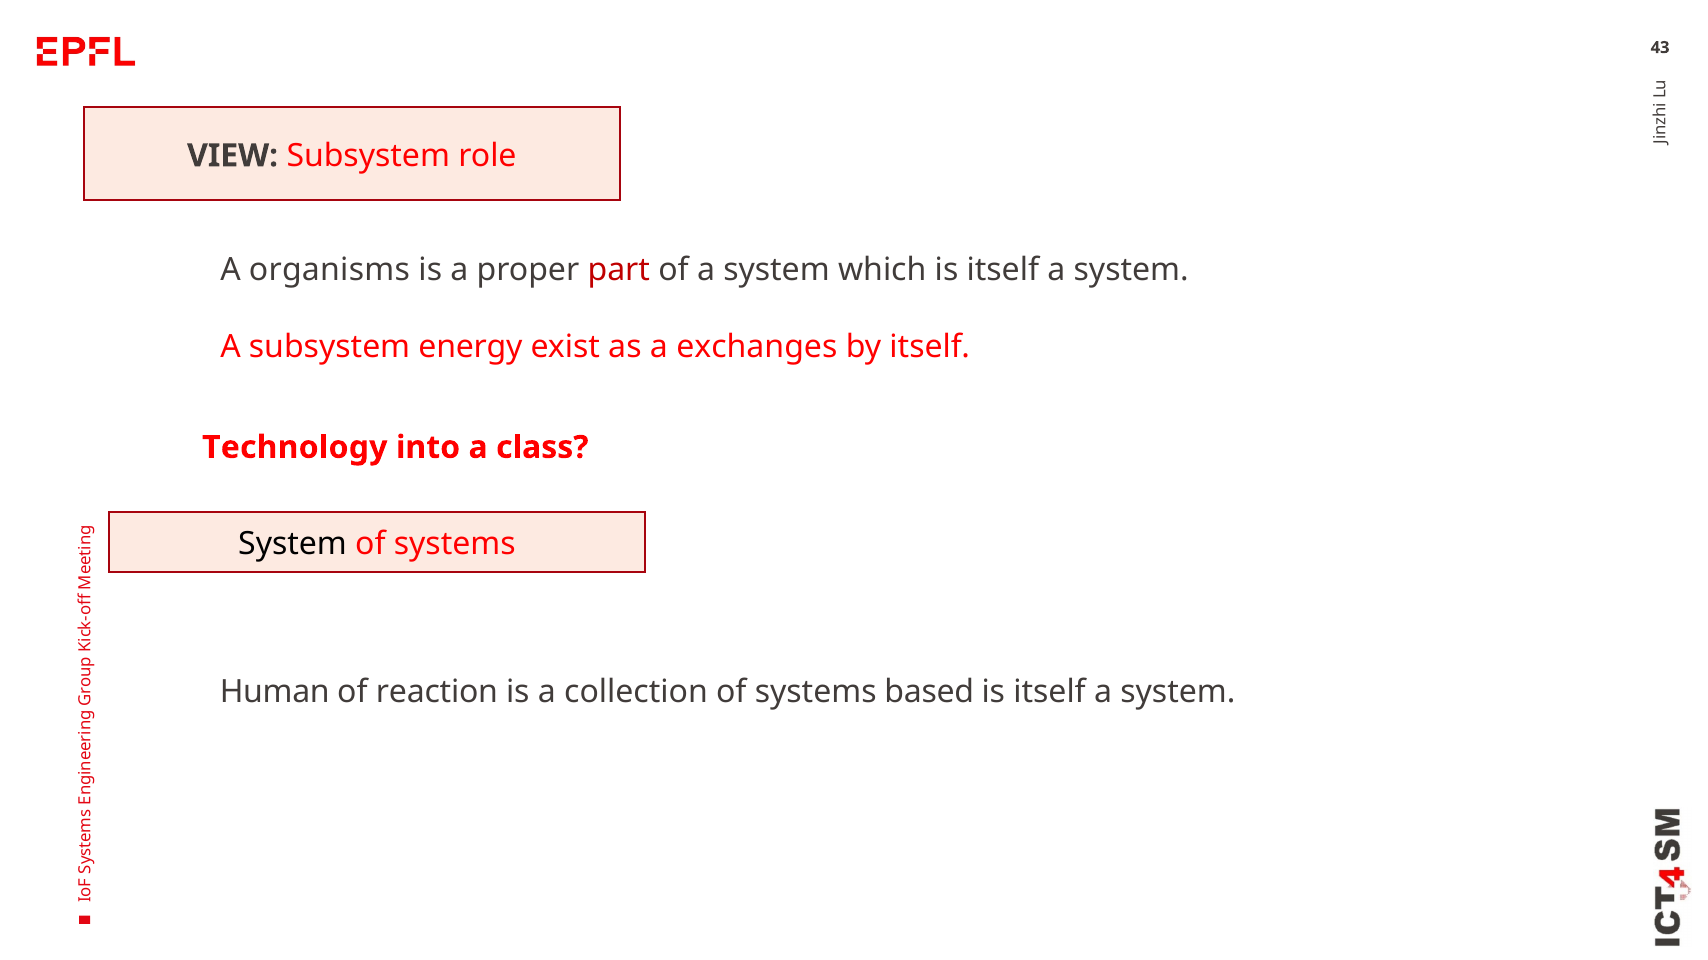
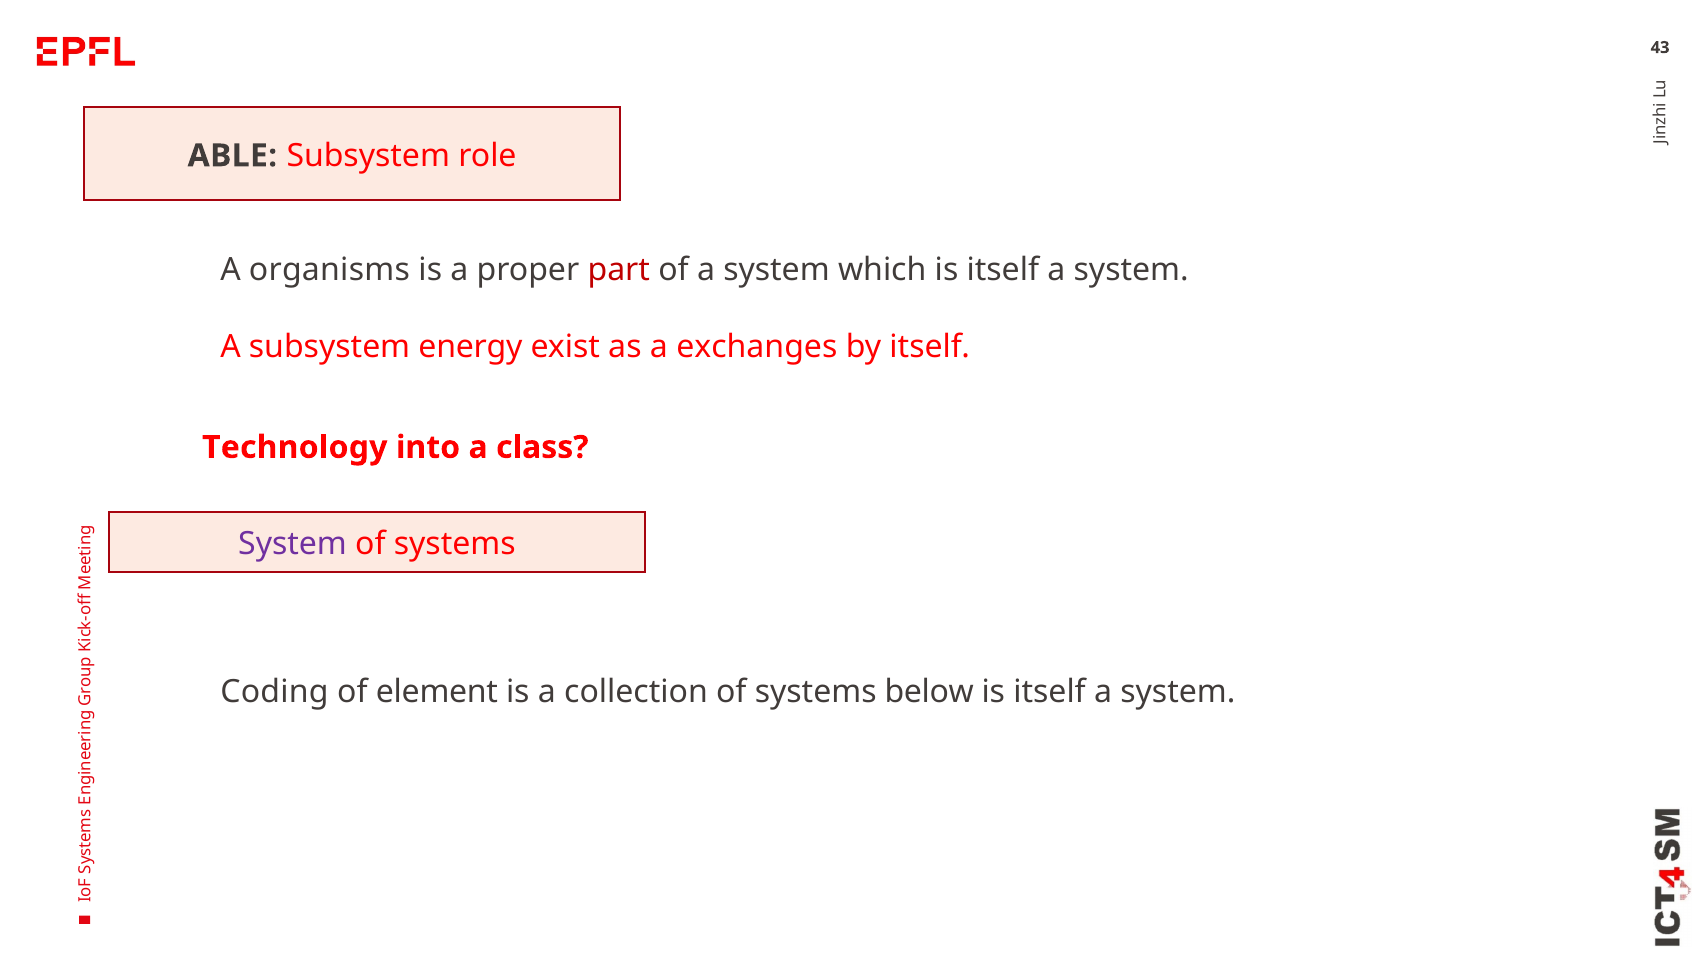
VIEW: VIEW -> ABLE (232, 156)
System colour: black -> purple (293, 545)
Human: Human -> Coding (274, 693)
reaction: reaction -> element (437, 693)
based: based -> below (929, 693)
